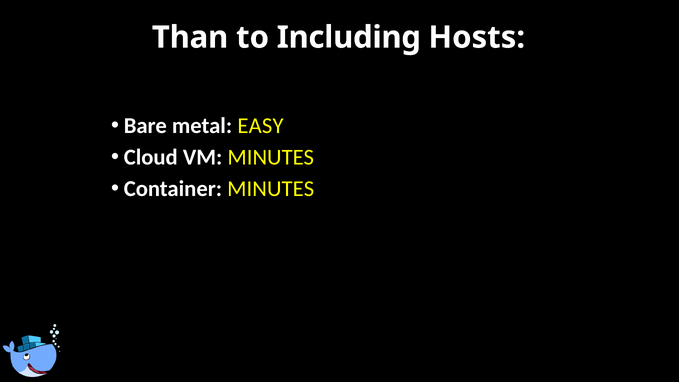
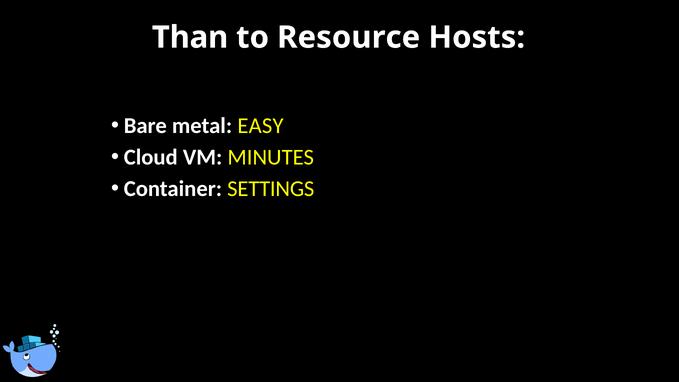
Including: Including -> Resource (349, 37)
Container MINUTES: MINUTES -> SETTINGS (271, 189)
